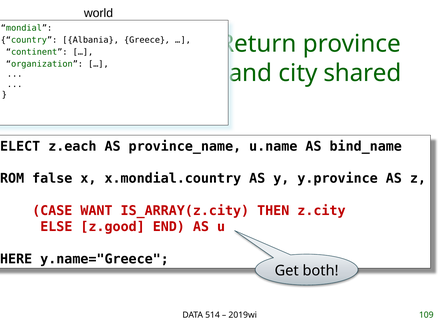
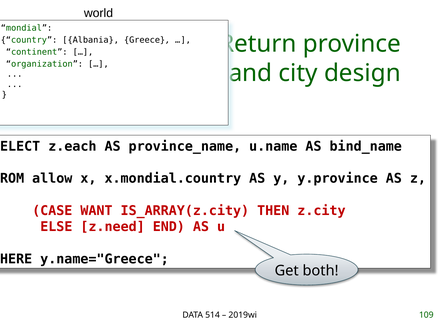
shared: shared -> design (362, 73)
false: false -> allow (52, 178)
z.good: z.good -> z.need (113, 226)
